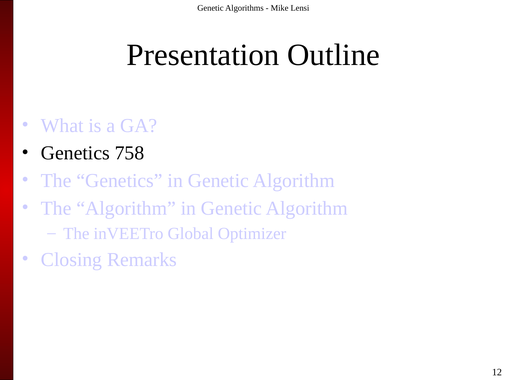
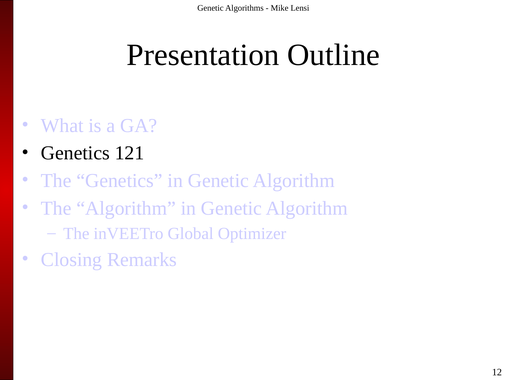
758: 758 -> 121 (129, 153)
